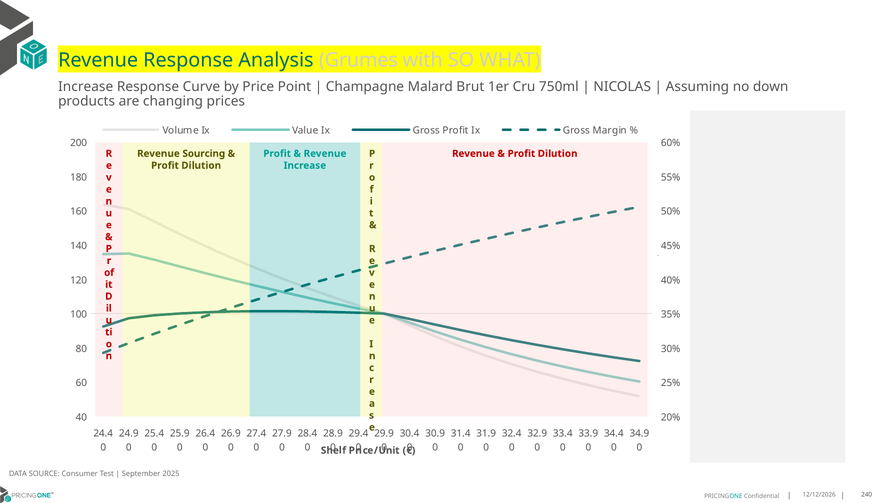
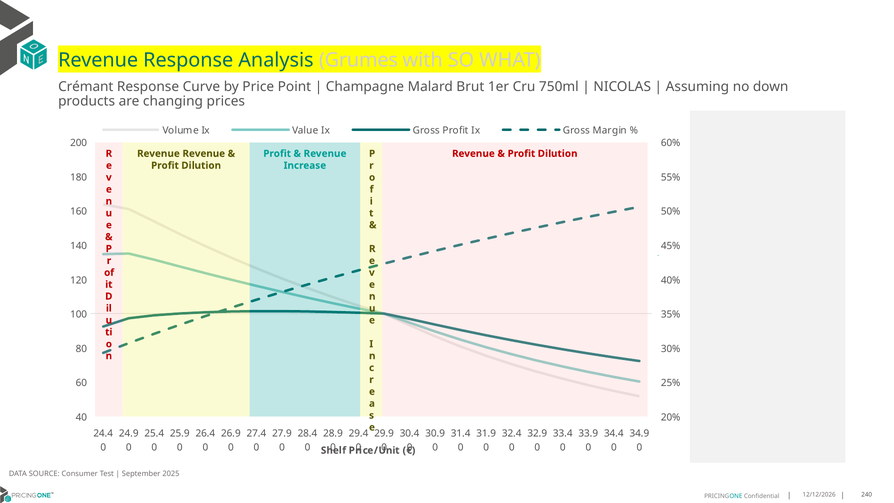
Increase: Increase -> Crémant (86, 87)
Revenue Sourcing: Sourcing -> Revenue (204, 154)
